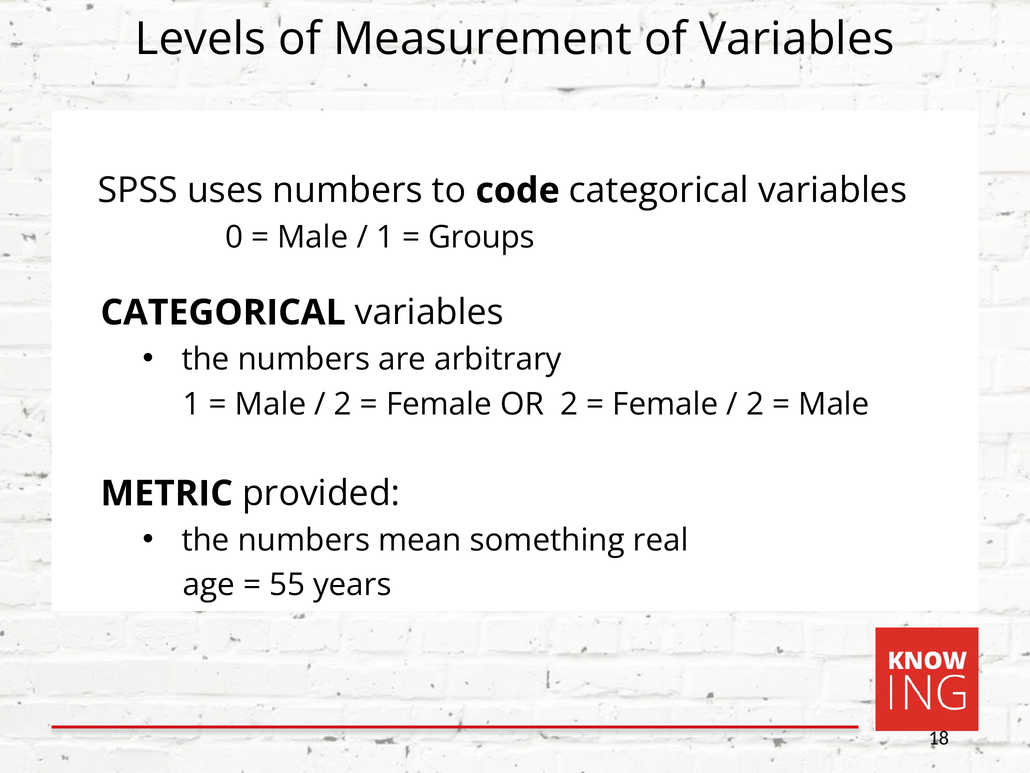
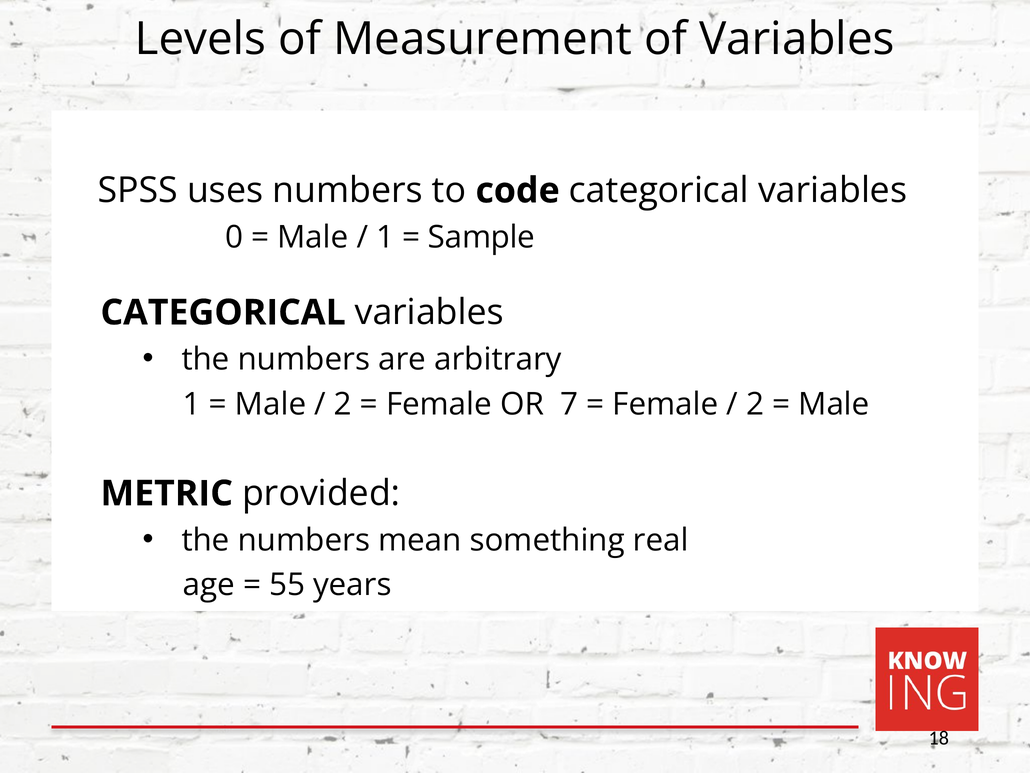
Groups: Groups -> Sample (482, 237)
OR 2: 2 -> 7 (569, 404)
